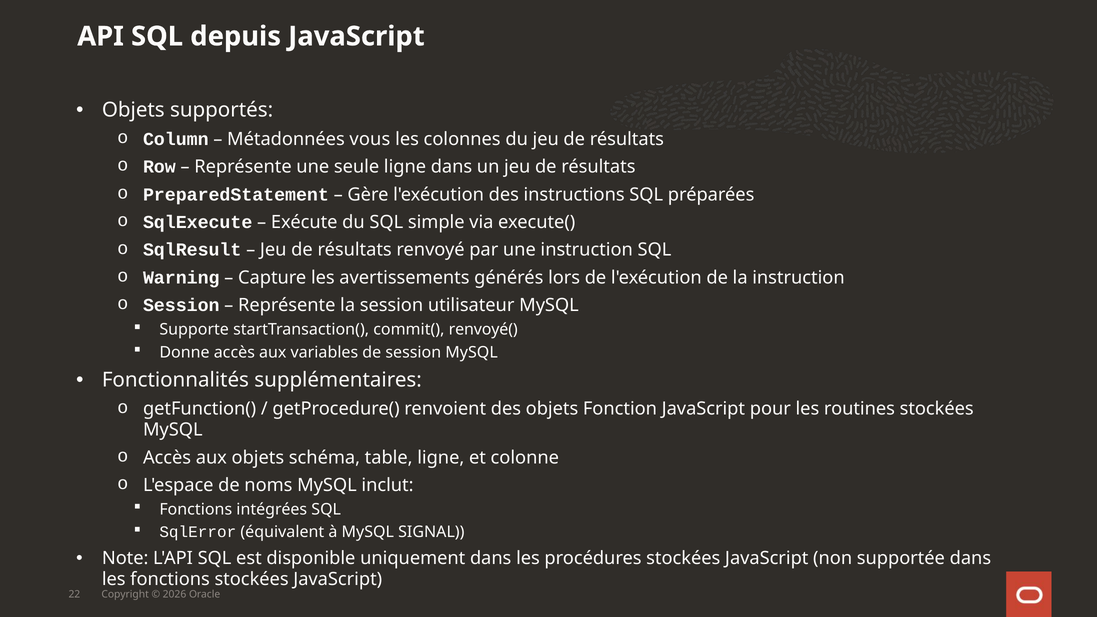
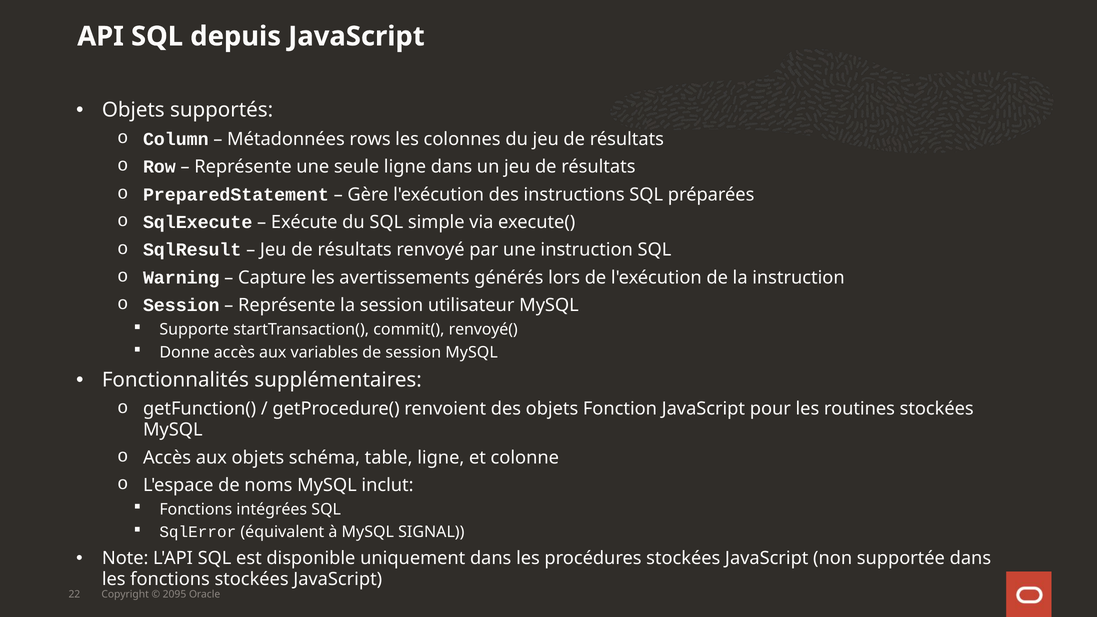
vous: vous -> rows (370, 139)
2026: 2026 -> 2095 (174, 594)
